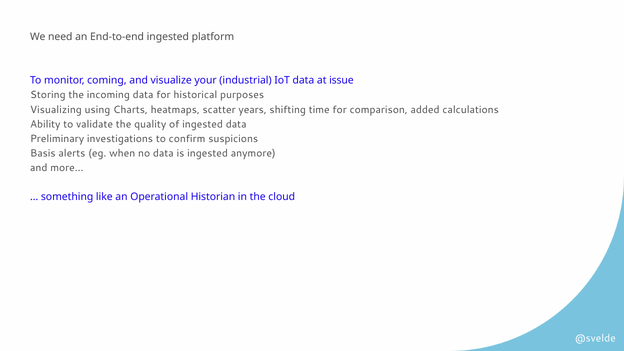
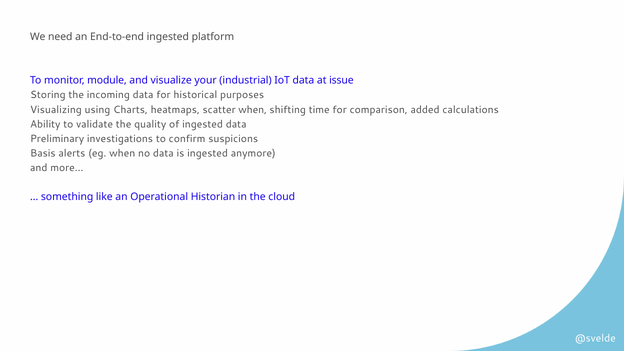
coming: coming -> module (107, 80)
scatter years: years -> when (253, 110)
